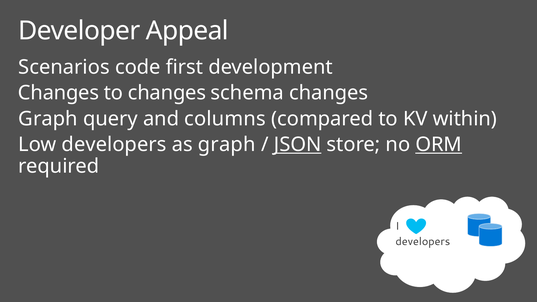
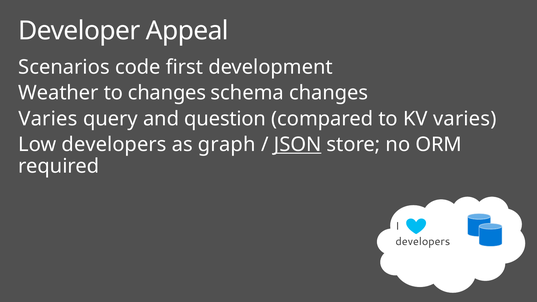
Changes: Changes -> Weather (58, 93)
Graph: Graph -> Varies (48, 119)
columns: columns -> question (225, 119)
KV within: within -> varies (465, 119)
ORM underline: present -> none (439, 144)
